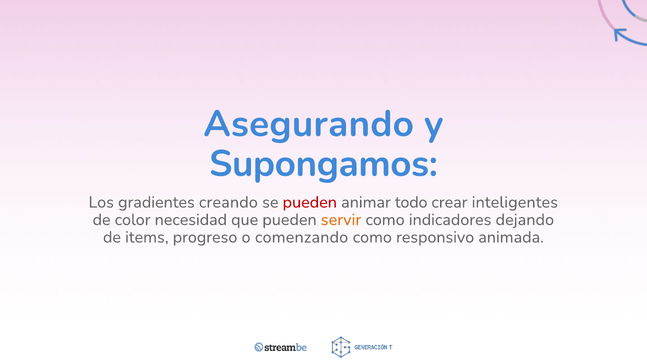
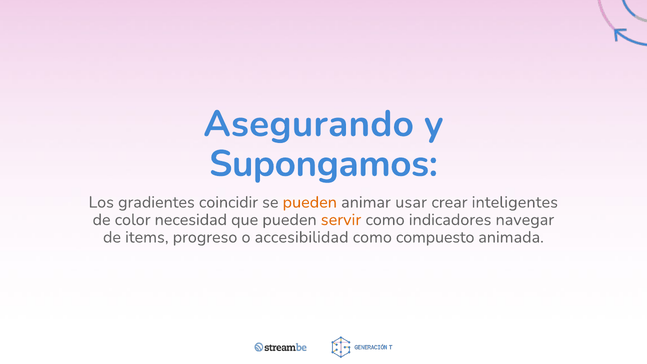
creando: creando -> coincidir (228, 202)
pueden colour: red -> orange (310, 202)
todo: todo -> usar (411, 202)
dejando: dejando -> navegar (525, 220)
comenzando: comenzando -> accesibilidad (302, 237)
responsivo: responsivo -> compuesto (435, 237)
